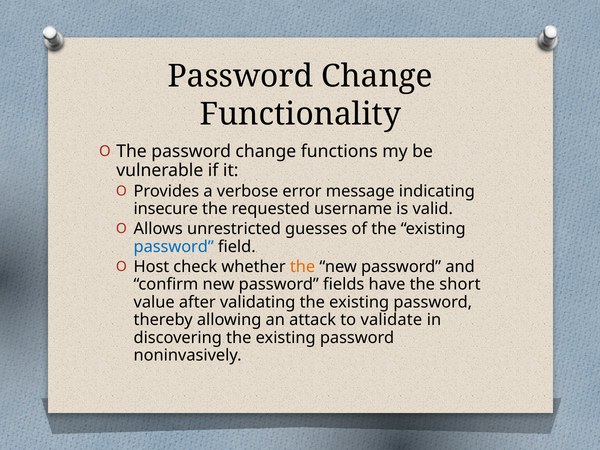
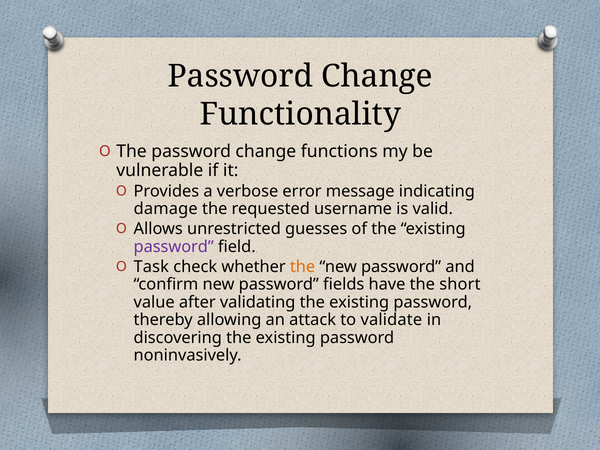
insecure: insecure -> damage (166, 209)
password colour: blue -> purple (174, 247)
Host: Host -> Task (151, 267)
